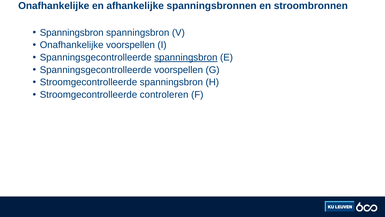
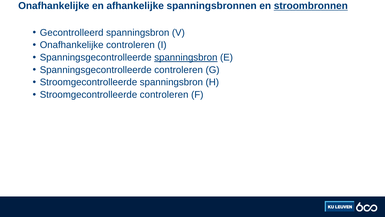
stroombronnen underline: none -> present (311, 6)
Spanningsbron: Spanningsbron -> Gecontrolleerd (72, 33)
Onafhankelijke voorspellen: voorspellen -> controleren (130, 45)
Spanningsgecontrolleerde voorspellen: voorspellen -> controleren (179, 70)
